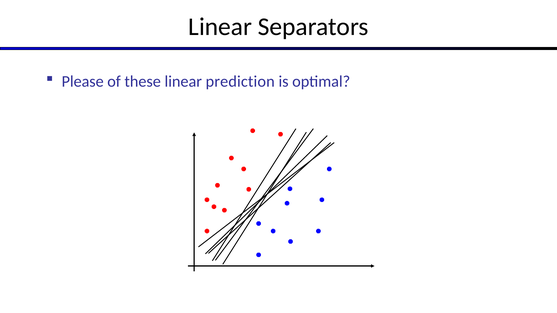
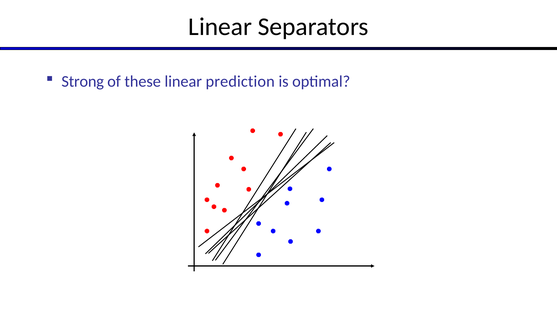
Please: Please -> Strong (83, 82)
